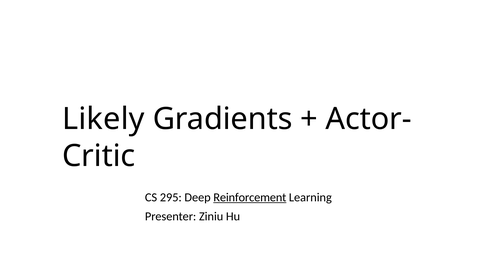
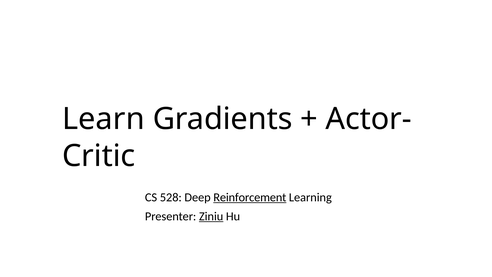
Likely: Likely -> Learn (103, 119)
295: 295 -> 528 (171, 197)
Ziniu underline: none -> present (211, 216)
